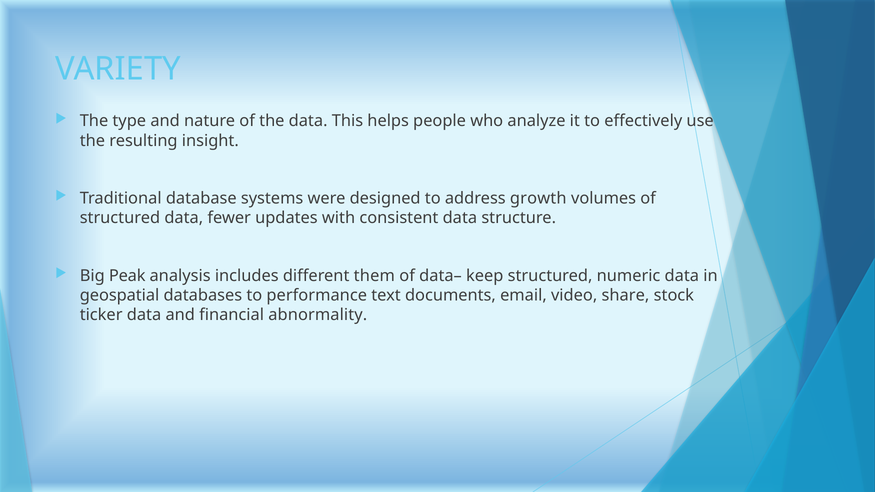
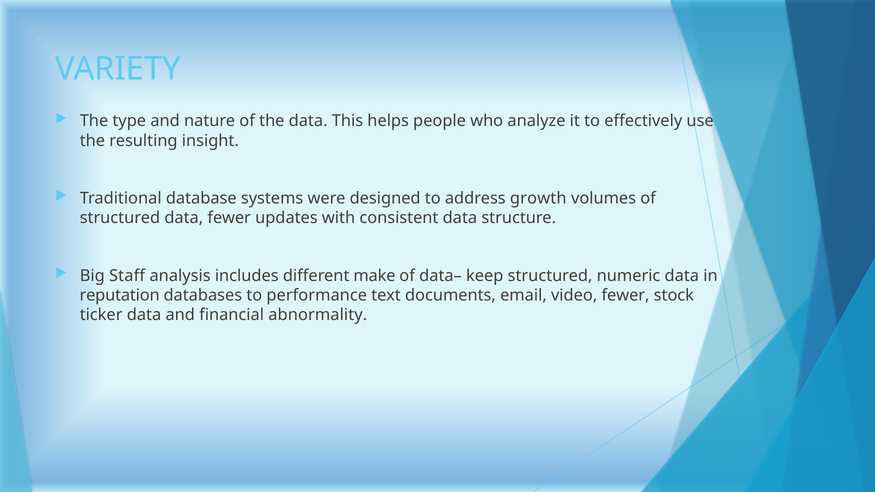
Peak: Peak -> Staff (127, 276)
them: them -> make (374, 276)
geospatial: geospatial -> reputation (120, 295)
video share: share -> fewer (625, 295)
